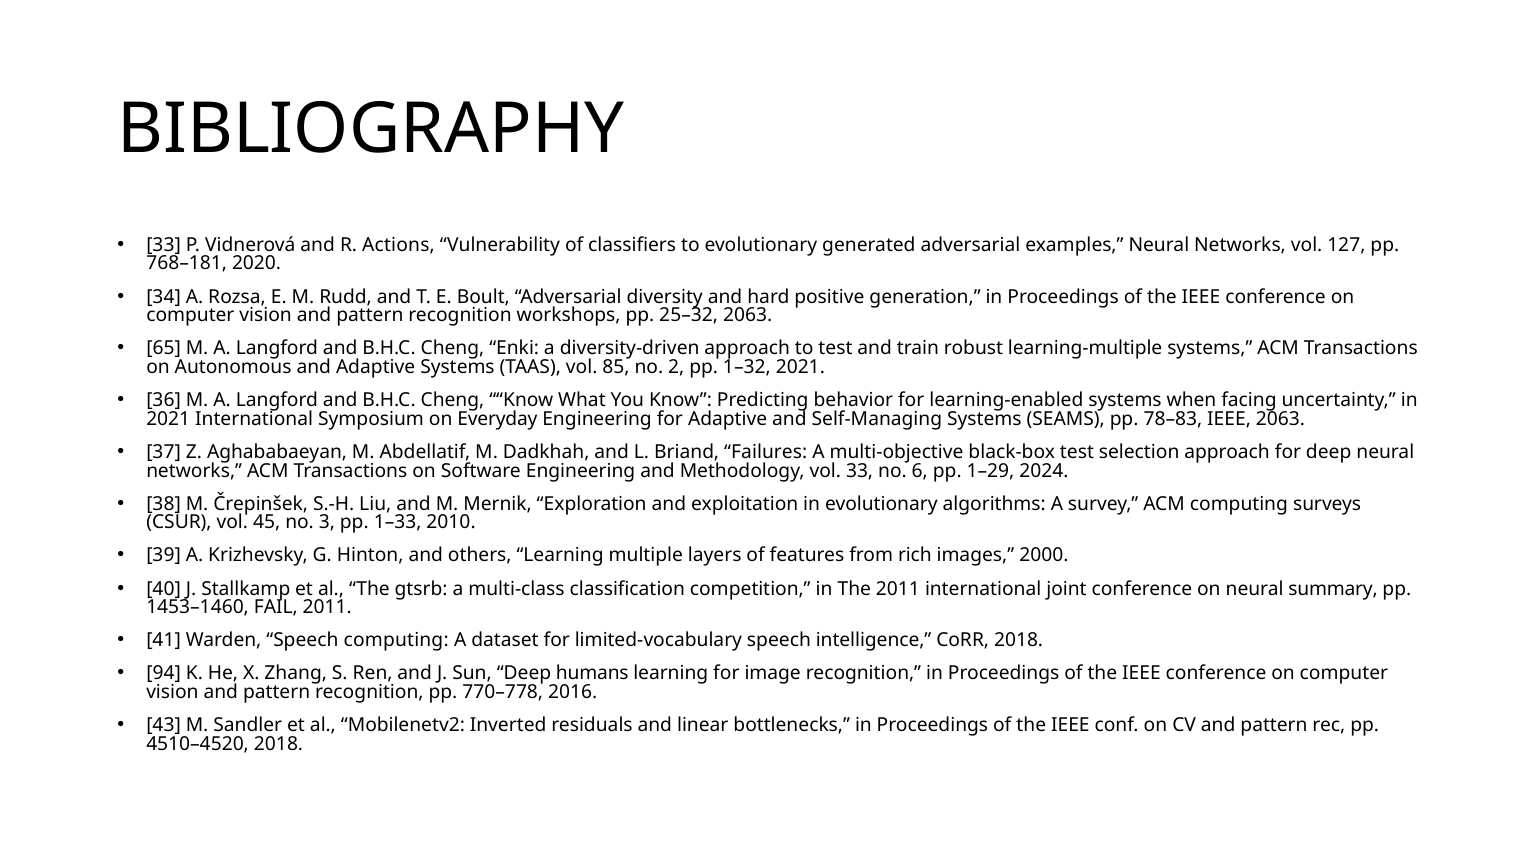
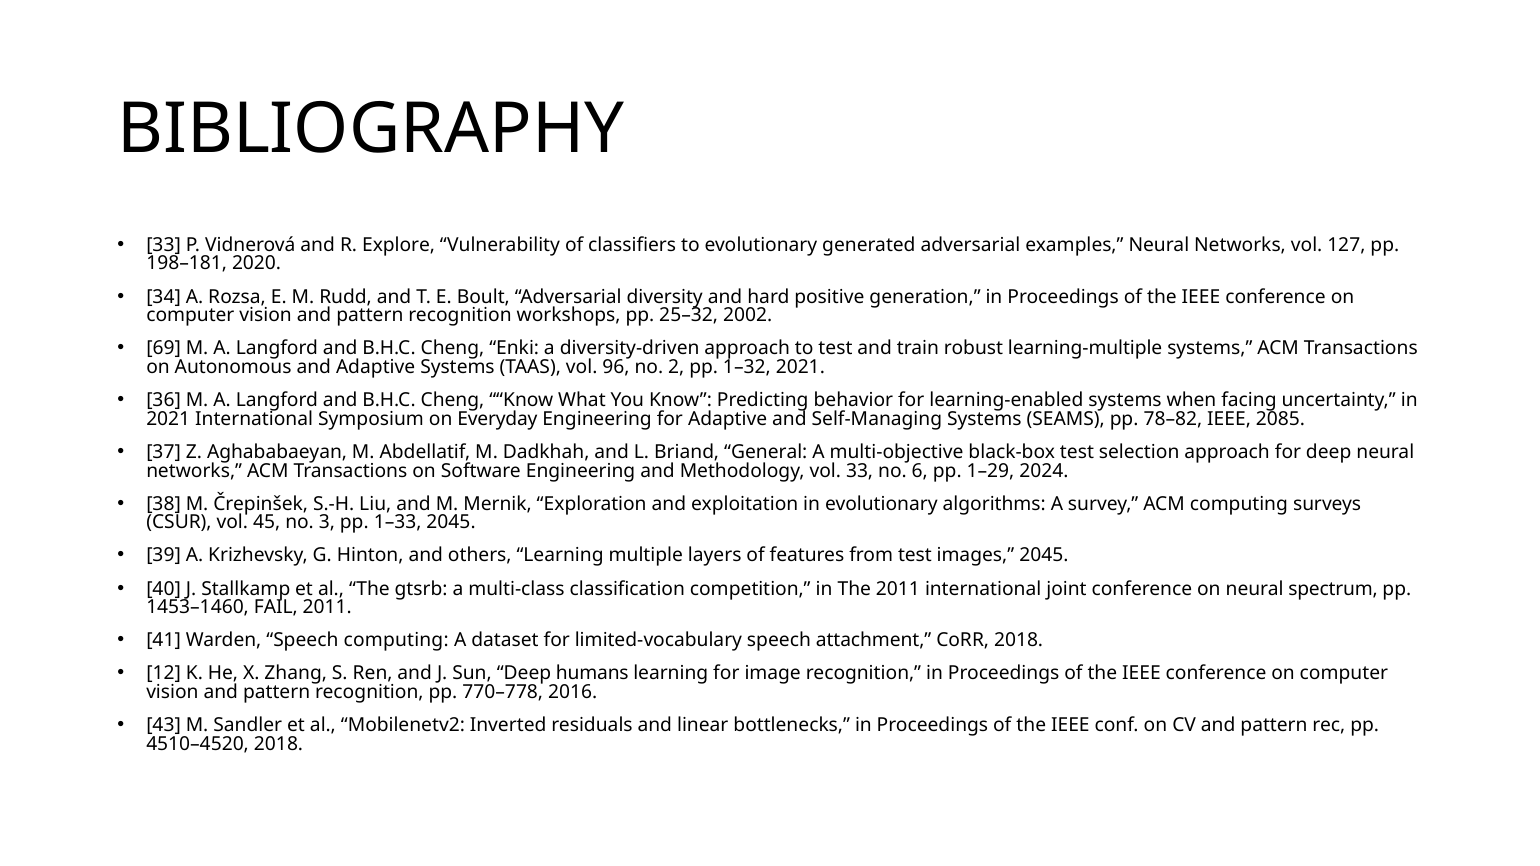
Actions: Actions -> Explore (399, 245)
768–181: 768–181 -> 198–181 (187, 264)
25–32 2063: 2063 -> 2002 (748, 315)
65: 65 -> 69 (164, 349)
85: 85 -> 96 (616, 367)
78–83: 78–83 -> 78–82 (1173, 419)
IEEE 2063: 2063 -> 2085 (1280, 419)
Failures: Failures -> General (766, 452)
1–33 2010: 2010 -> 2045 (451, 523)
from rich: rich -> test (915, 556)
images 2000: 2000 -> 2045 (1044, 556)
summary: summary -> spectrum (1333, 589)
intelligence: intelligence -> attachment (874, 641)
94: 94 -> 12 (164, 674)
